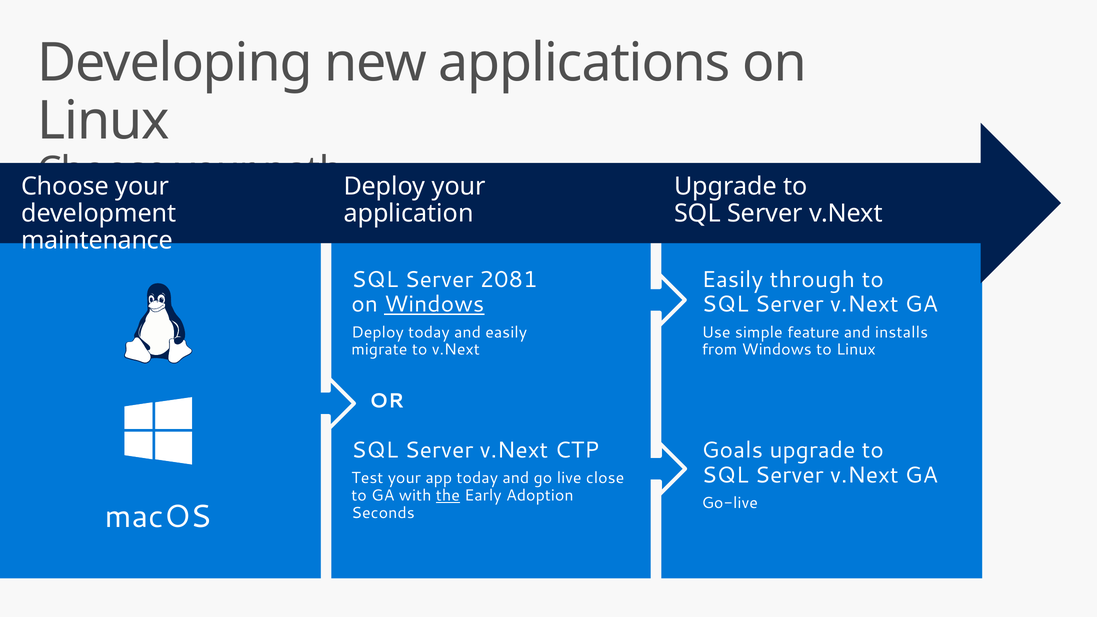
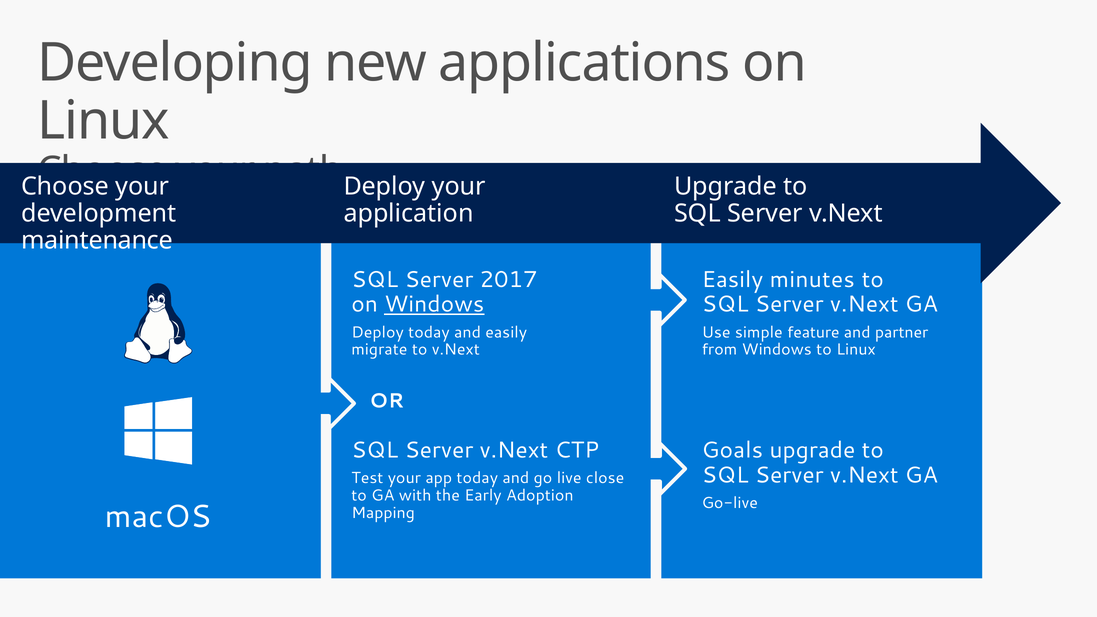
2081: 2081 -> 2017 (509, 280)
through: through -> minutes (812, 280)
installs: installs -> partner (902, 332)
the underline: present -> none (448, 496)
Seconds: Seconds -> Mapping (383, 513)
